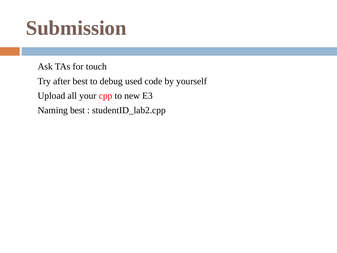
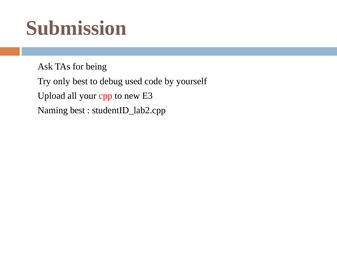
touch: touch -> being (96, 67)
after: after -> only (62, 81)
